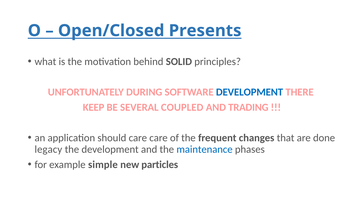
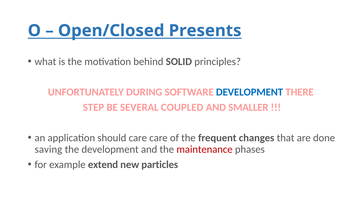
KEEP: KEEP -> STEP (93, 107)
TRADING: TRADING -> SMALLER (248, 107)
legacy: legacy -> saving (48, 149)
maintenance colour: blue -> red (205, 149)
simple: simple -> extend (103, 164)
